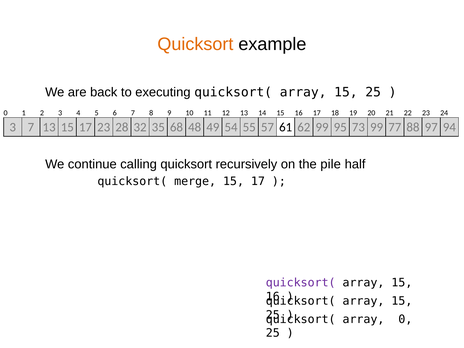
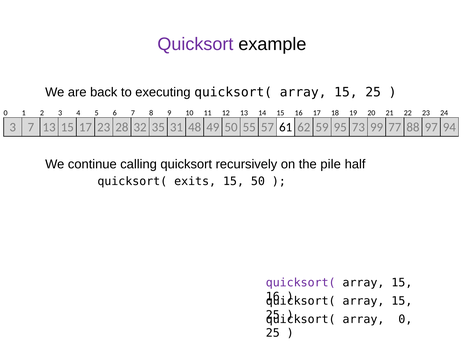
Quicksort colour: orange -> purple (195, 44)
68: 68 -> 31 (176, 127)
49 54: 54 -> 50 (231, 127)
62 99: 99 -> 59 (322, 127)
merge: merge -> exits (195, 181)
17: 17 -> 50 (258, 181)
